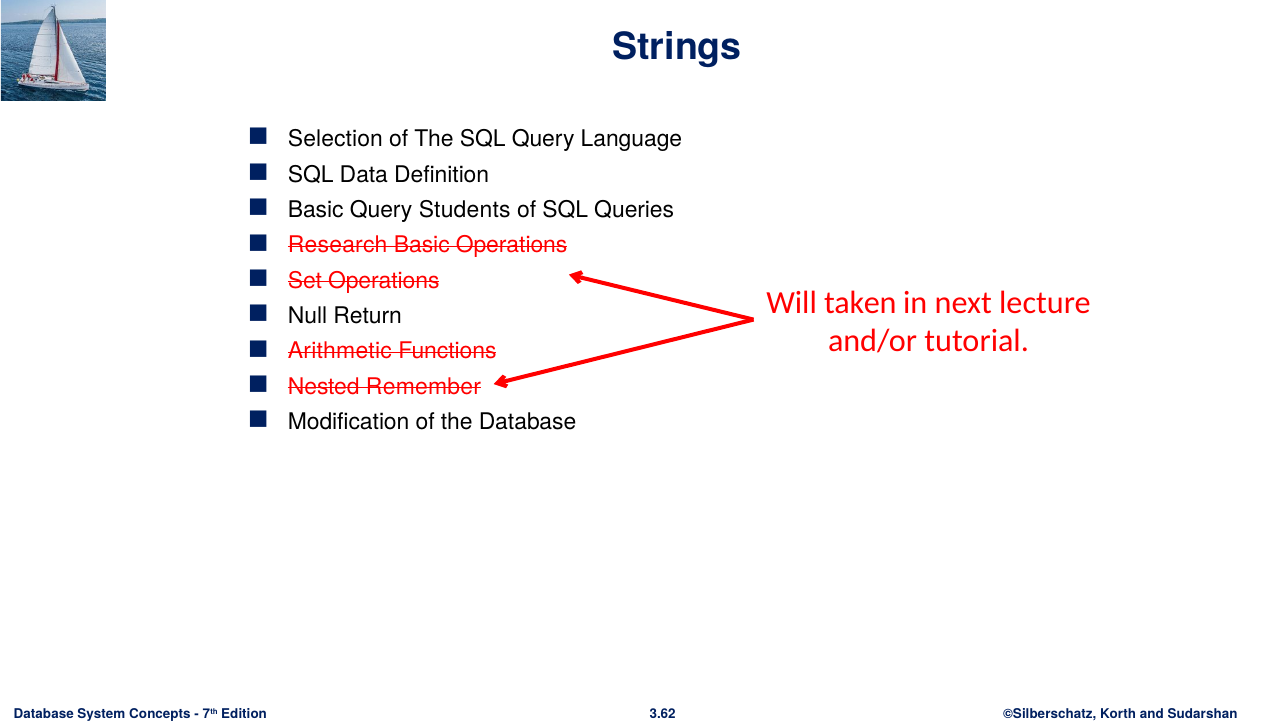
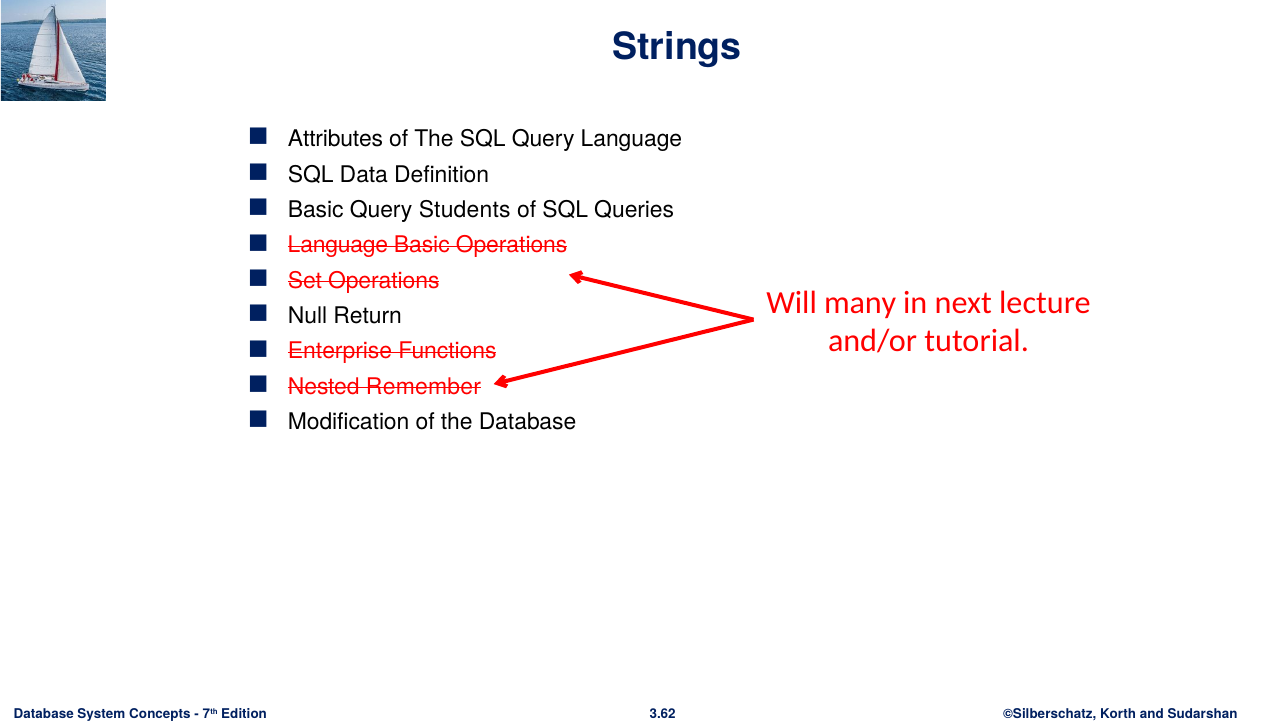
Selection: Selection -> Attributes (336, 139)
Research: Research -> Language (338, 245)
taken: taken -> many (860, 302)
Arithmetic: Arithmetic -> Enterprise (340, 351)
